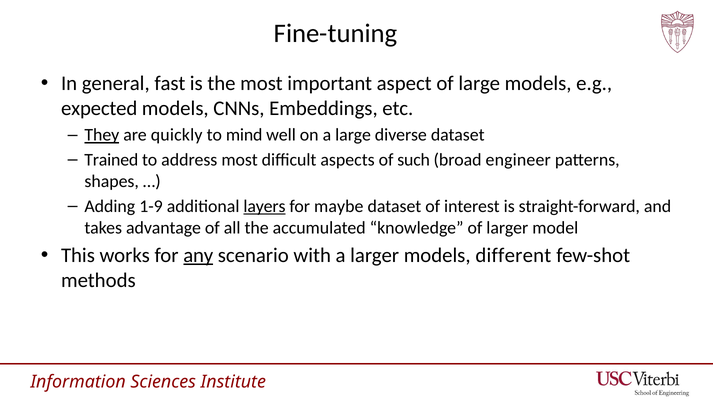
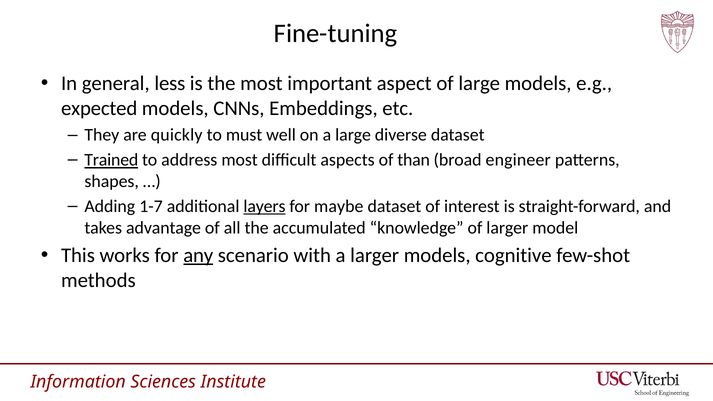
fast: fast -> less (170, 84)
They underline: present -> none (102, 135)
mind: mind -> must (244, 135)
Trained underline: none -> present (111, 160)
such: such -> than (414, 160)
1-9: 1-9 -> 1-7 (151, 206)
different: different -> cognitive (513, 255)
